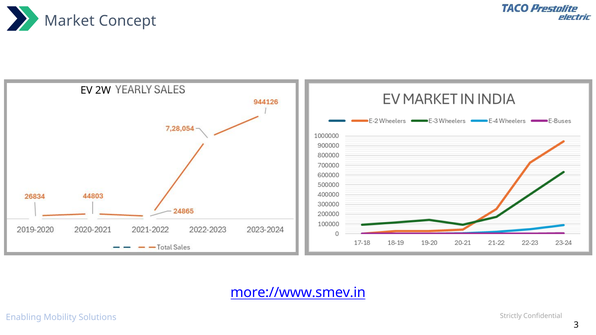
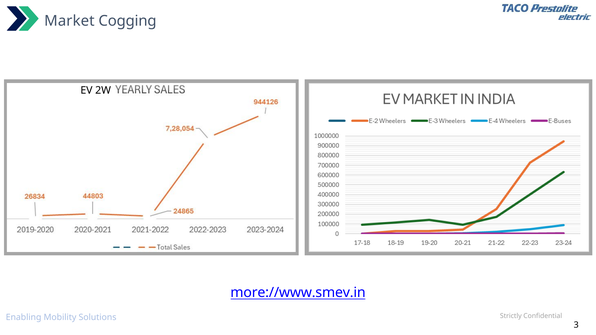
Concept: Concept -> Cogging (128, 21)
